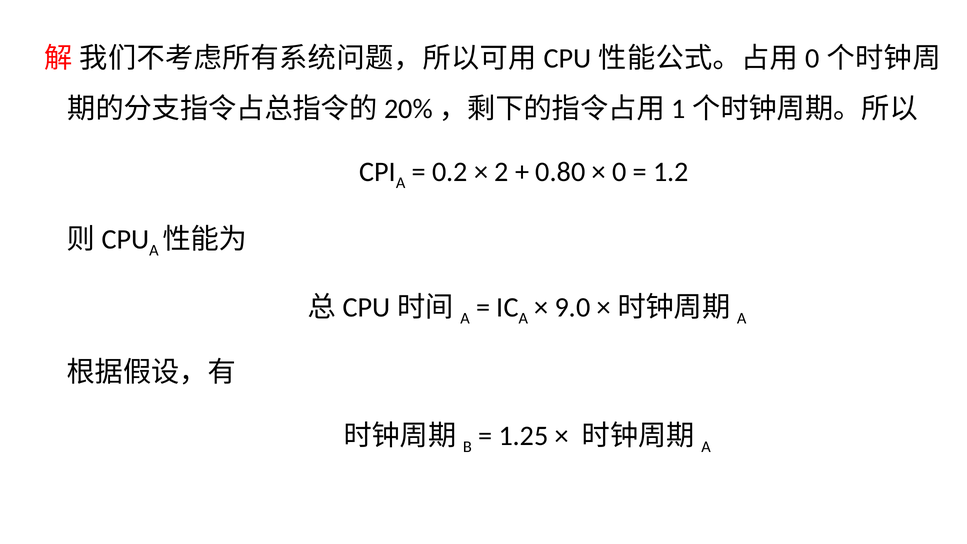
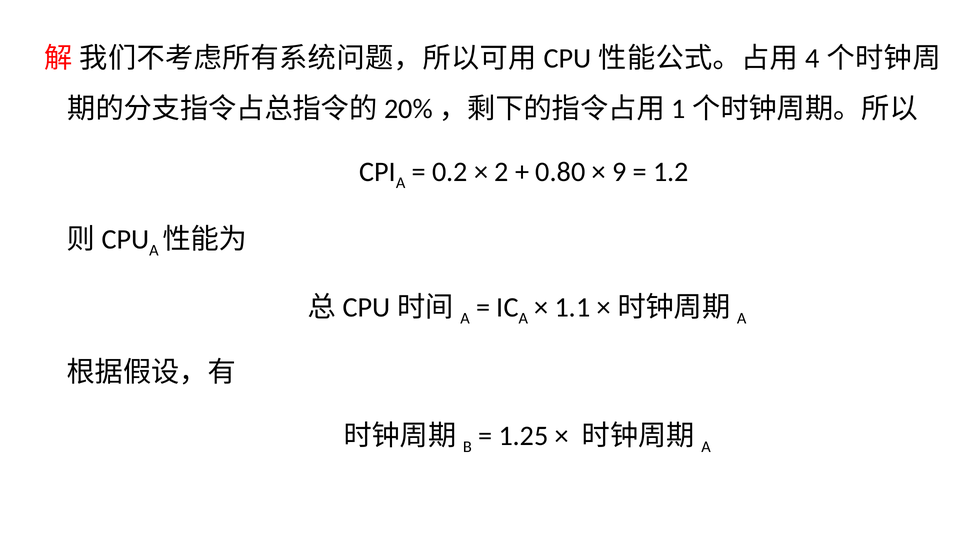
0: 0 -> 4 (812, 58)
0: 0 -> 9 (619, 172)
9.0: 9.0 -> 1.1 (573, 307)
